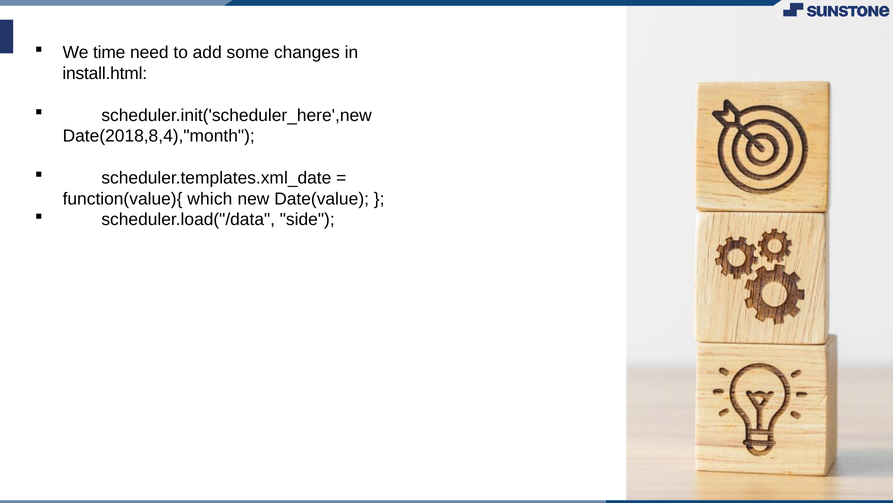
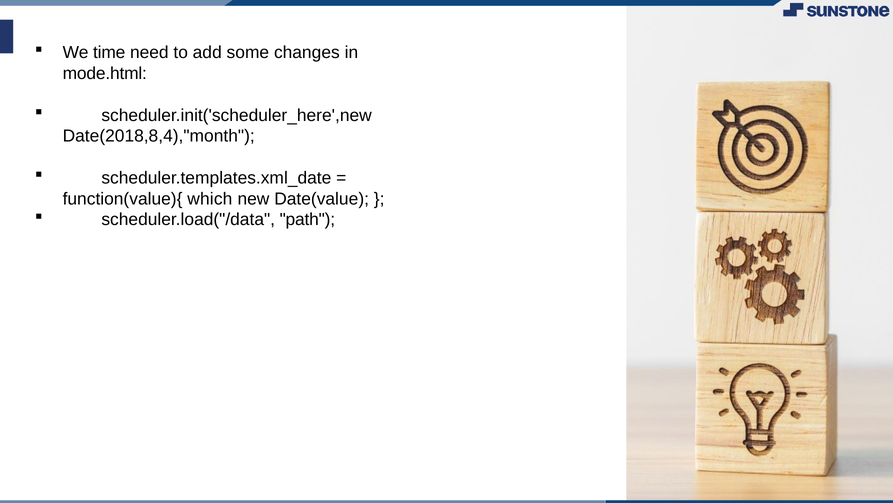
install.html: install.html -> mode.html (105, 73)
side: side -> path (307, 219)
